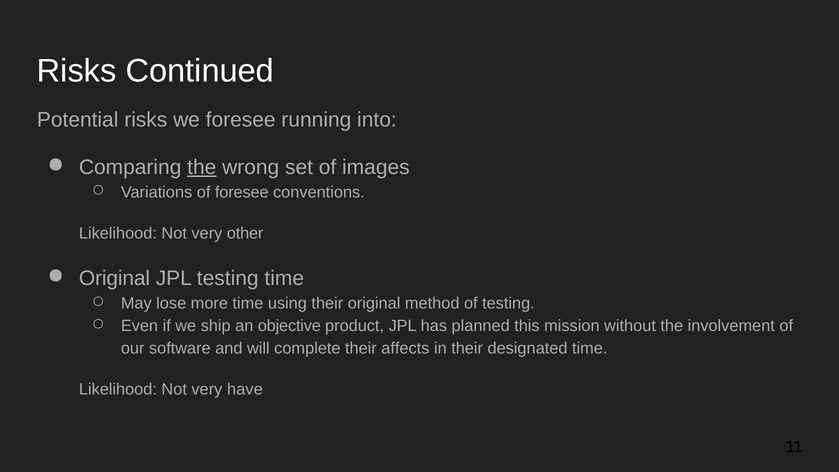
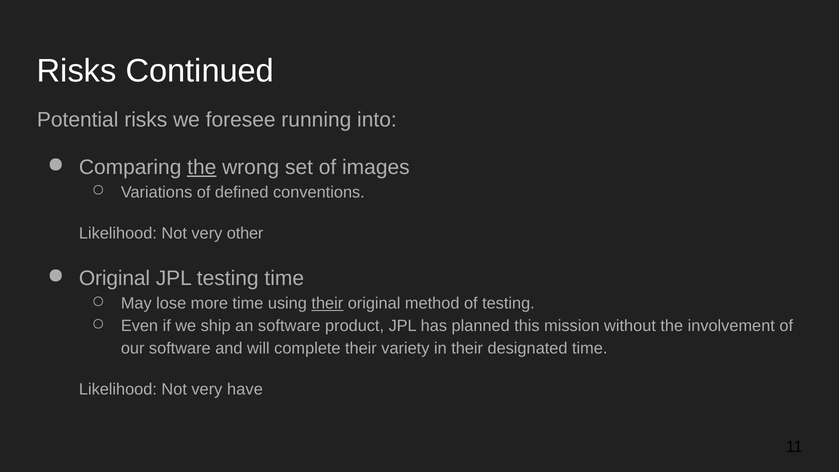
of foresee: foresee -> defined (242, 192)
their underline: none -> present (327, 303)
an objective: objective -> software (289, 326)
affects: affects -> variety (405, 348)
